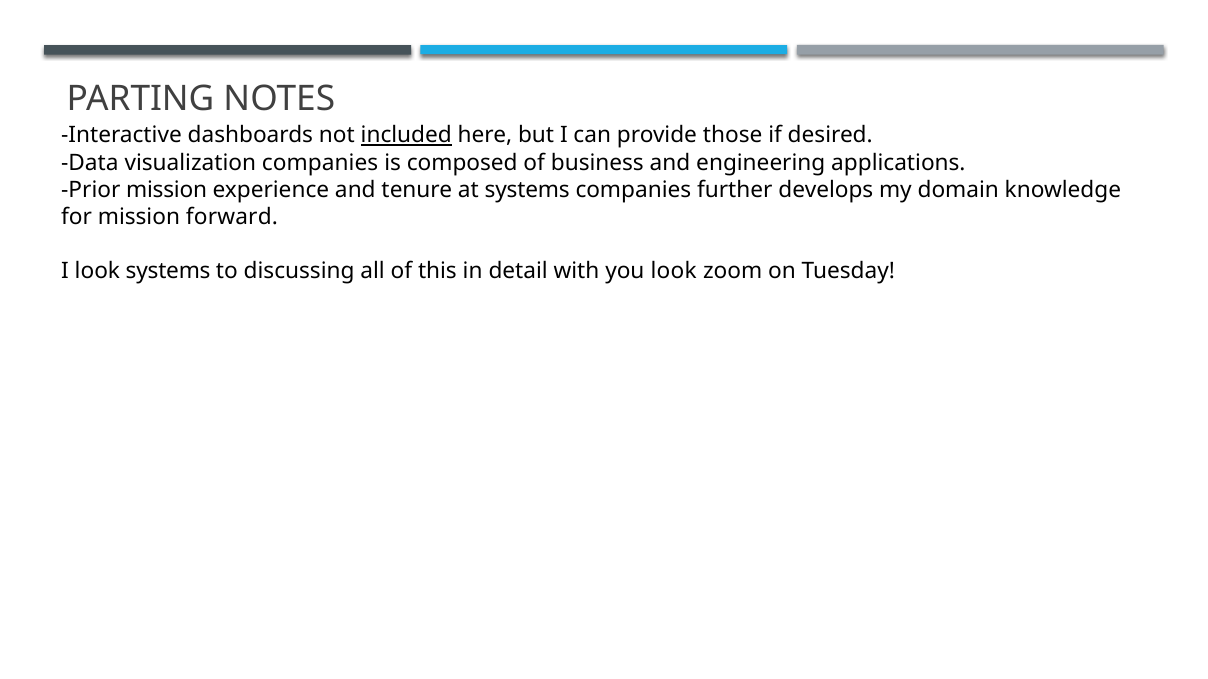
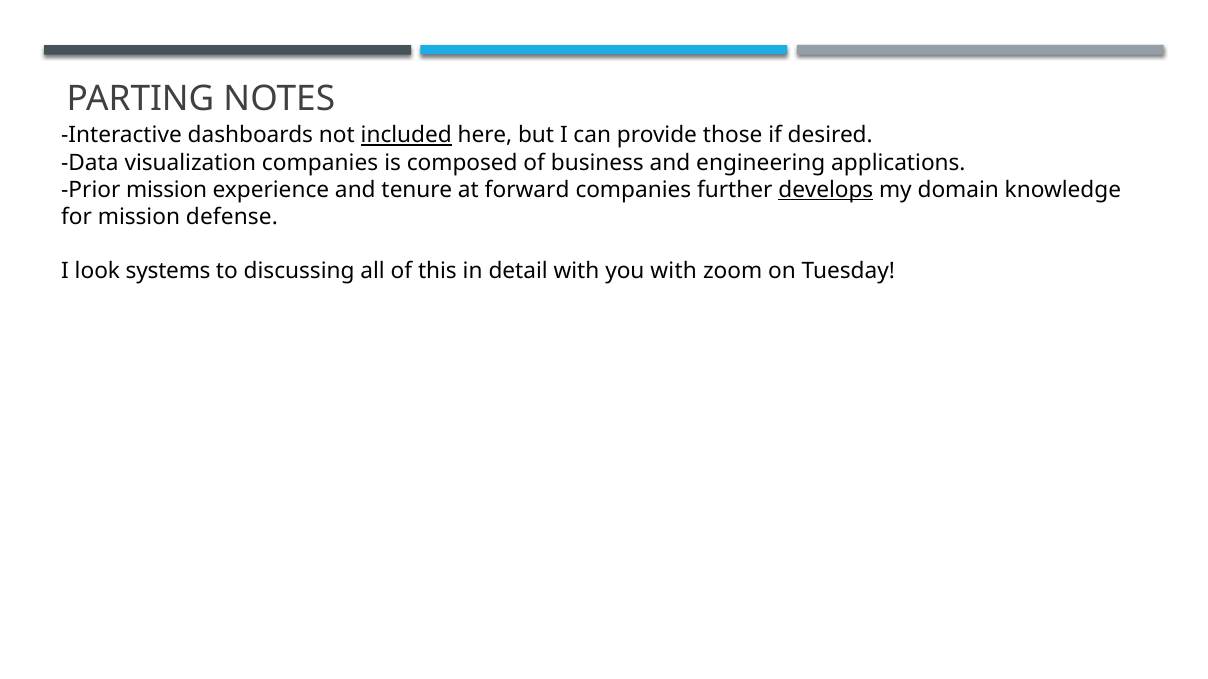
at systems: systems -> forward (527, 190)
develops underline: none -> present (826, 190)
forward: forward -> defense (232, 217)
you look: look -> with (674, 271)
